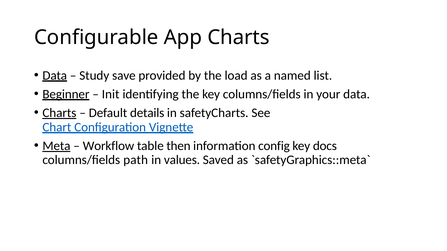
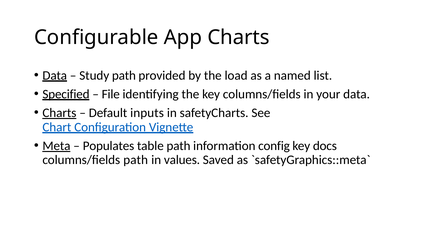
Study save: save -> path (124, 76)
Beginner: Beginner -> Specified (66, 94)
Init: Init -> File (111, 94)
details: details -> inputs (147, 113)
Workflow: Workflow -> Populates (109, 146)
table then: then -> path (179, 146)
